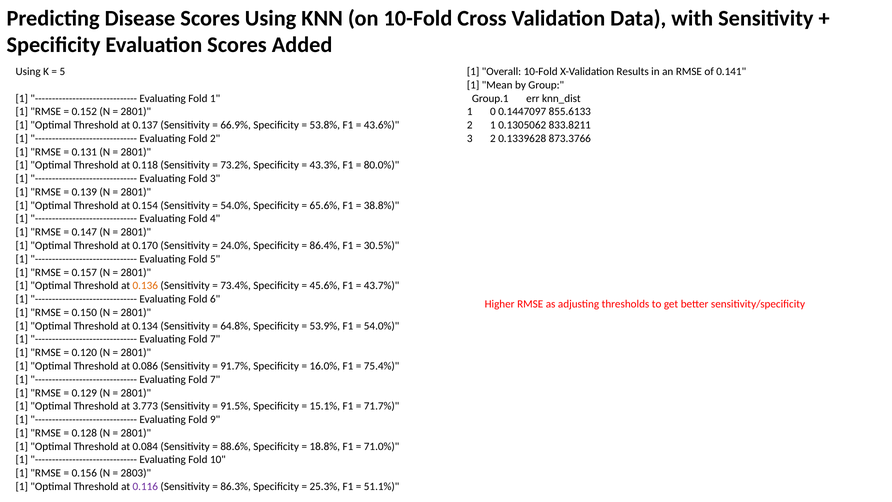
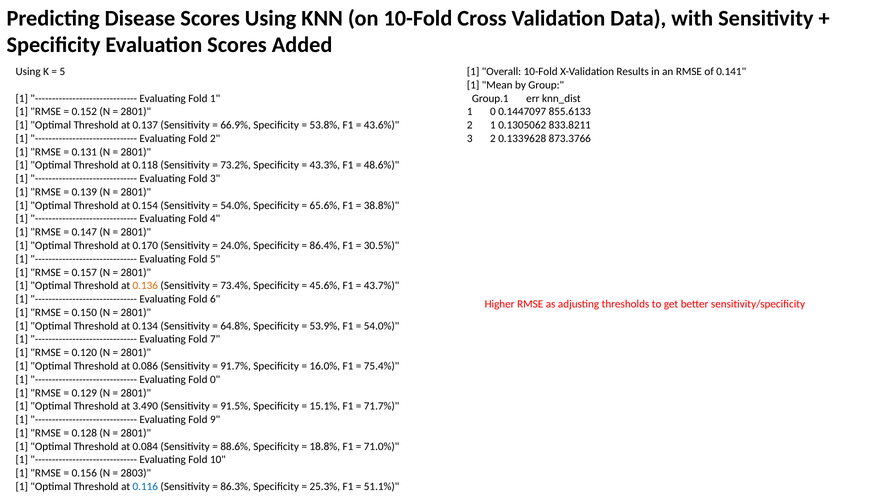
80.0%: 80.0% -> 48.6% (382, 165)
7: 7 -> 0 (215, 379)
3.773: 3.773 -> 3.490 (145, 406)
0.116 colour: purple -> blue (145, 486)
